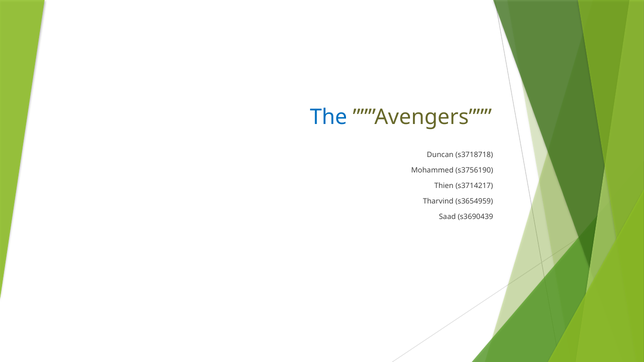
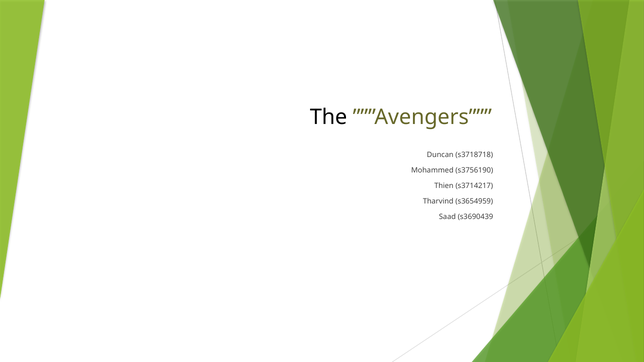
The colour: blue -> black (329, 117)
